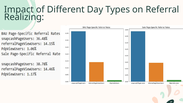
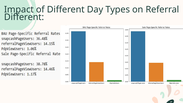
Realizing: Realizing -> Different (24, 17)
